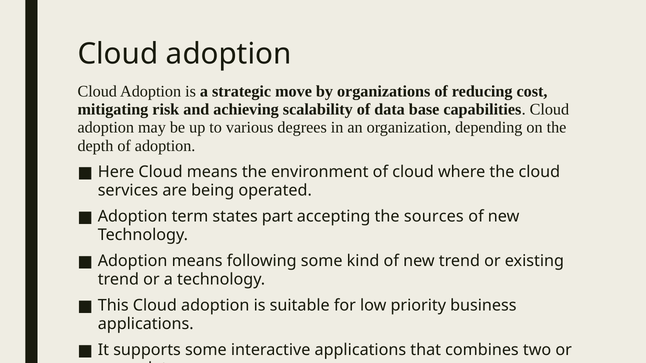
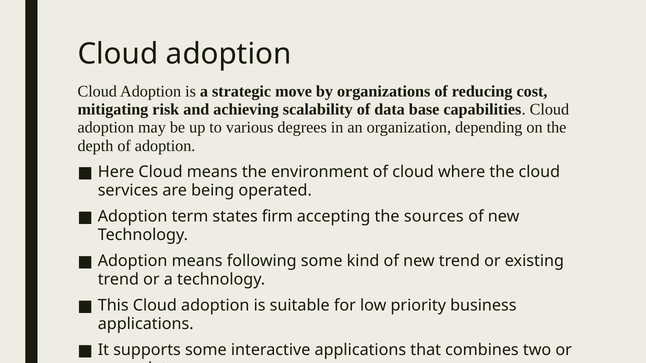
part: part -> firm (277, 217)
